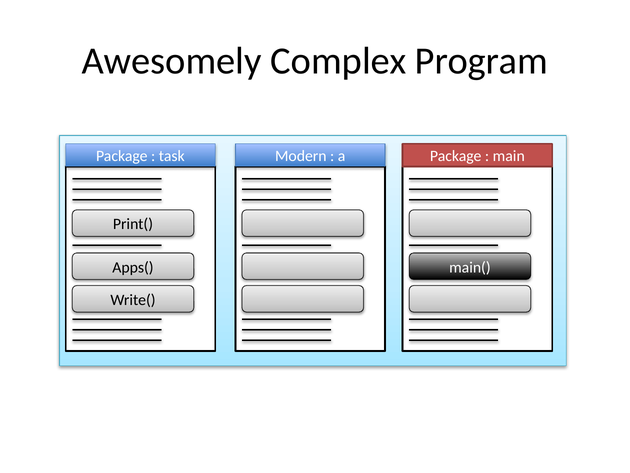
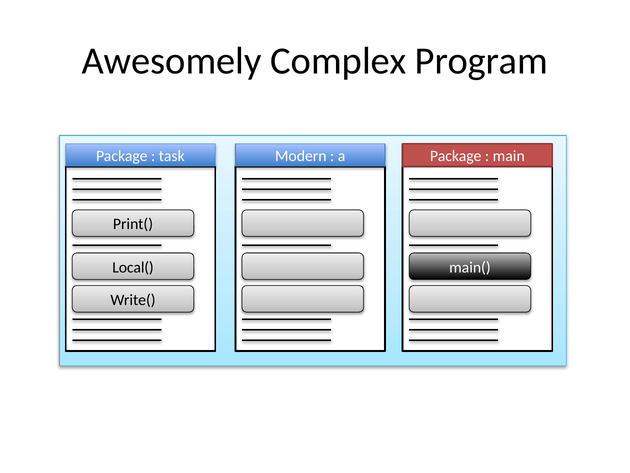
Apps(: Apps( -> Local( (133, 267)
